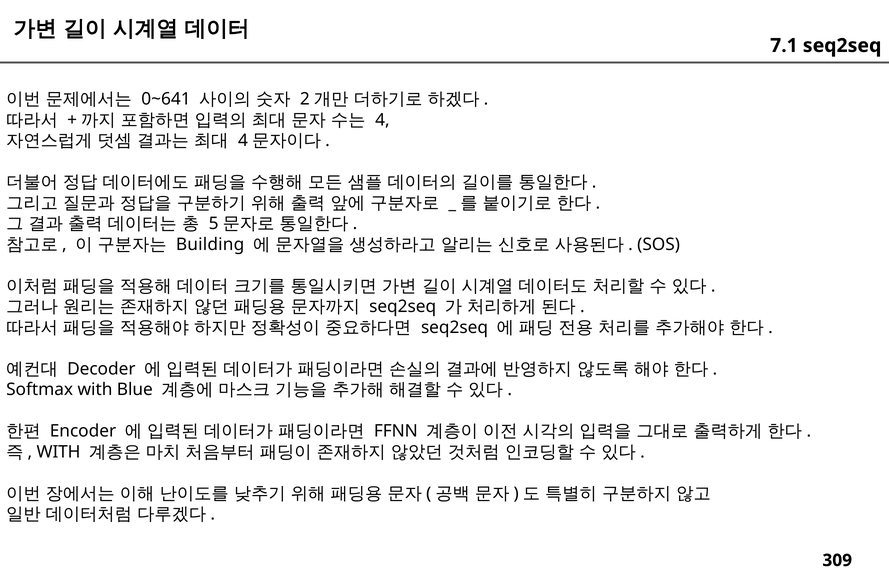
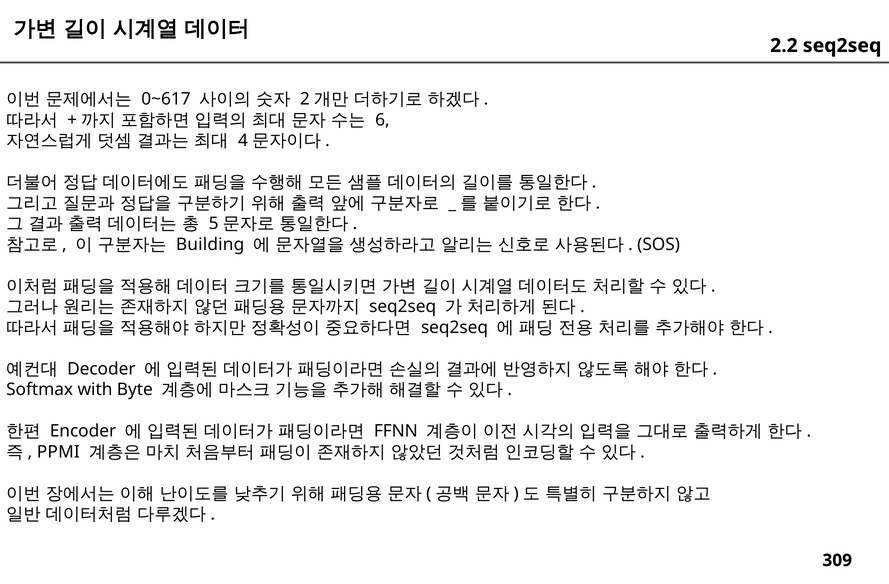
7.1: 7.1 -> 2.2 (784, 46)
0~641: 0~641 -> 0~617 (166, 99)
4: 4 -> 6 (382, 120)
Blue: Blue -> Byte (135, 390)
WITH: WITH -> PPMI (58, 452)
